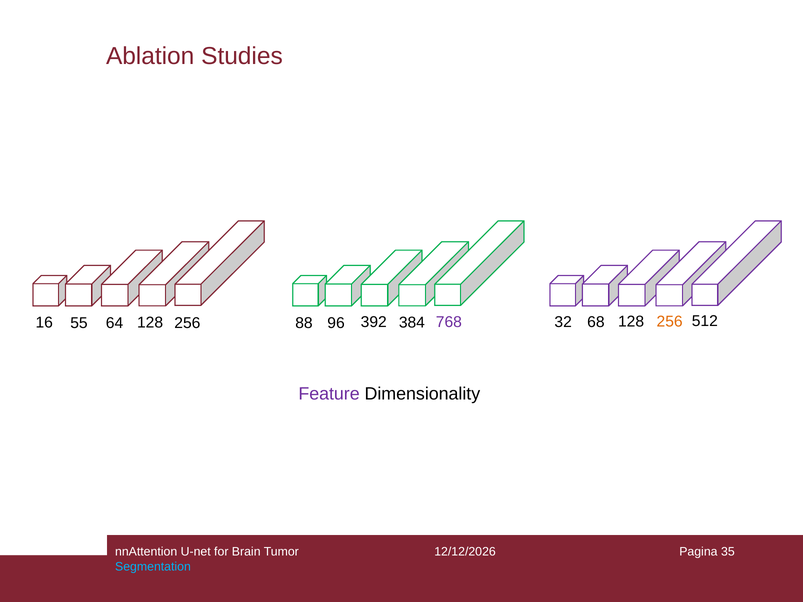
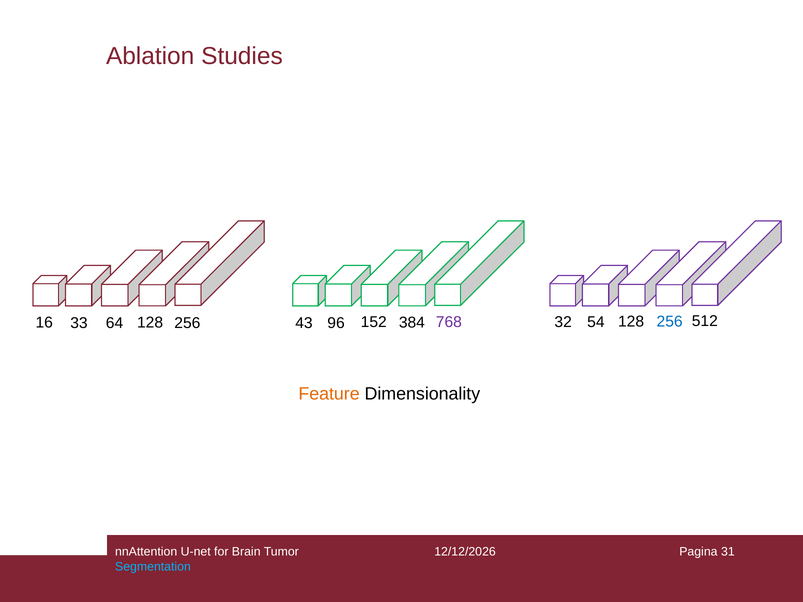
55: 55 -> 33 (79, 323)
88: 88 -> 43 (304, 323)
392: 392 -> 152 (374, 322)
68: 68 -> 54 (596, 322)
256 colour: orange -> blue (670, 322)
Feature colour: purple -> orange (329, 394)
35: 35 -> 31 (728, 552)
